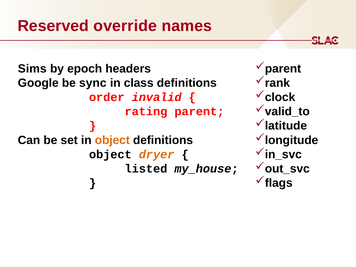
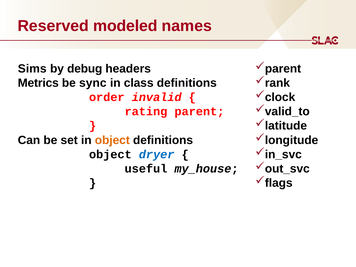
override: override -> modeled (125, 26)
epoch: epoch -> debug (85, 69)
Google: Google -> Metrics (38, 83)
dryer colour: orange -> blue (157, 154)
listed: listed -> useful (146, 169)
